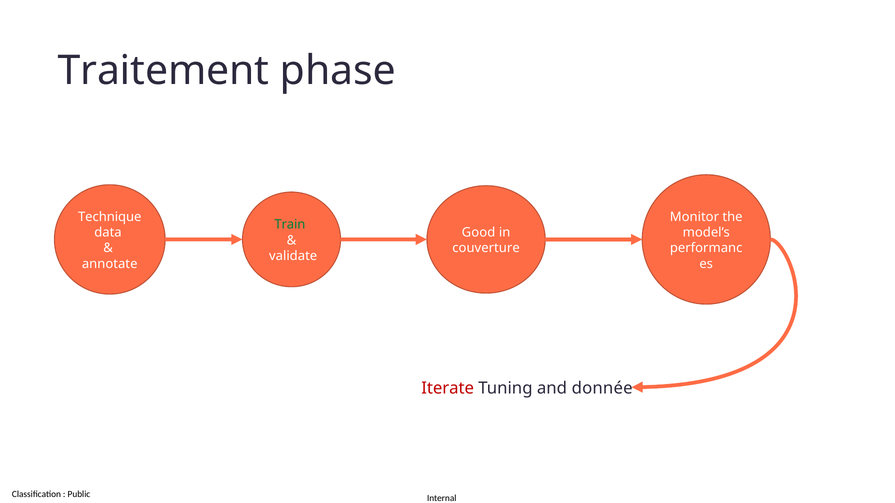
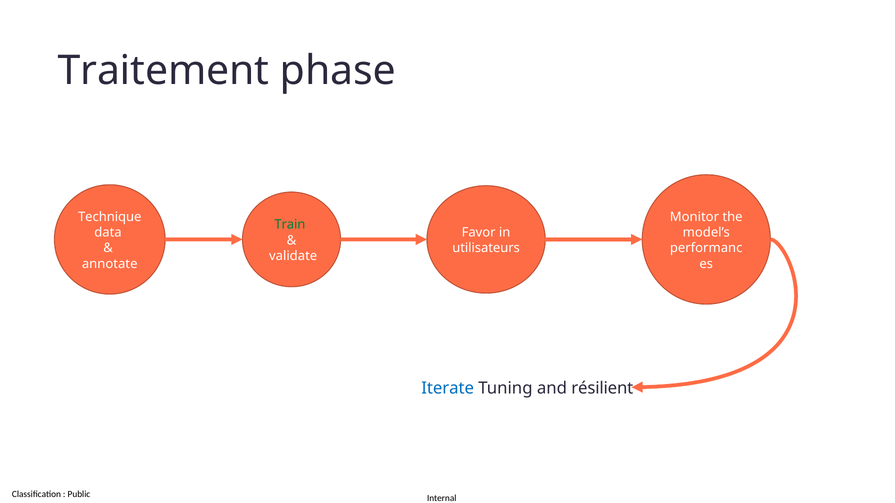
Good: Good -> Favor (479, 233)
couverture: couverture -> utilisateurs (486, 248)
Iterate colour: red -> blue (448, 389)
donnée: donnée -> résilient (602, 389)
